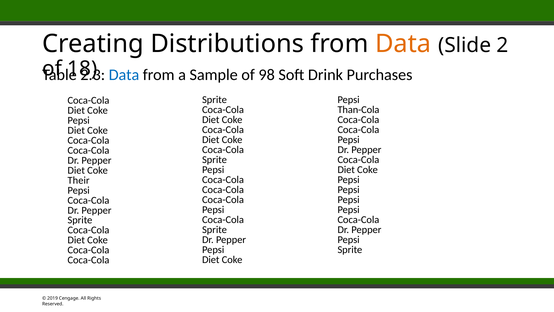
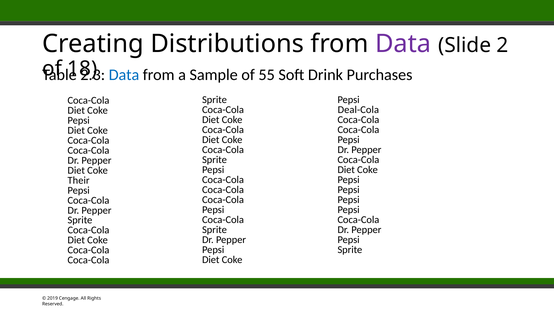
Data colour: orange -> purple (403, 44)
98: 98 -> 55 (267, 75)
Than-Cola: Than-Cola -> Deal-Cola (358, 110)
